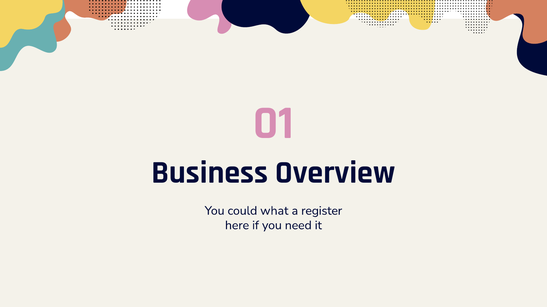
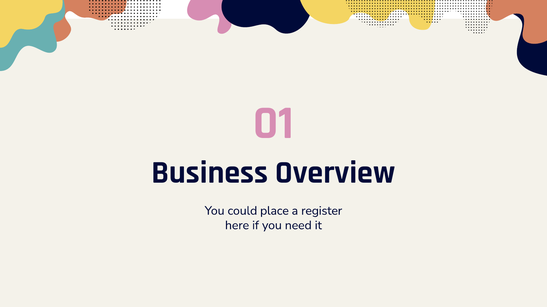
what: what -> place (274, 211)
